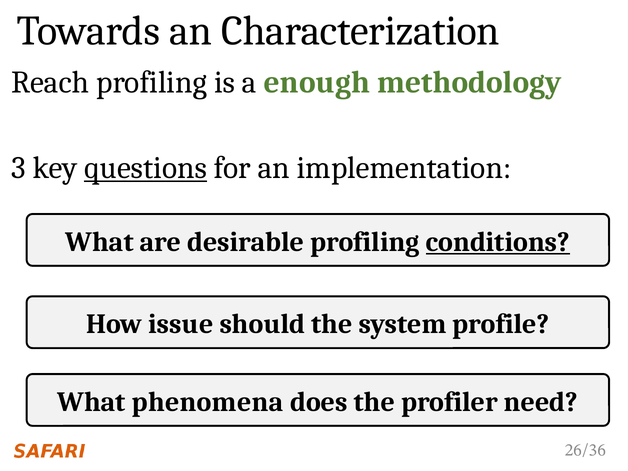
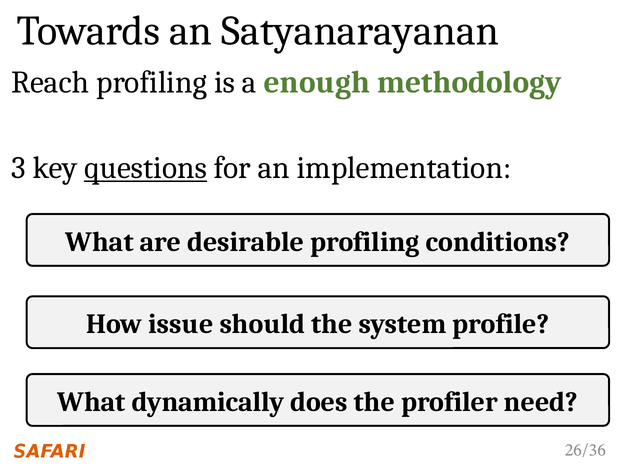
Characterization: Characterization -> Satyanarayanan (360, 31)
conditions underline: present -> none (498, 242)
phenomena: phenomena -> dynamically (208, 402)
